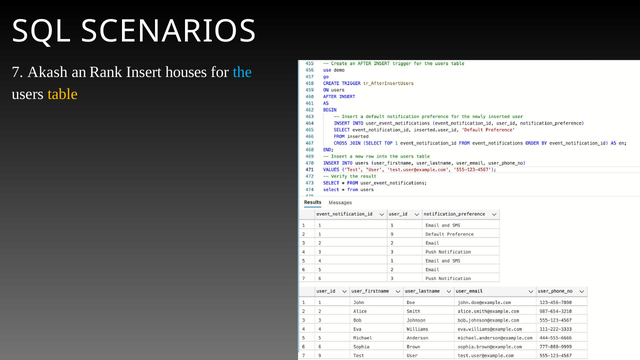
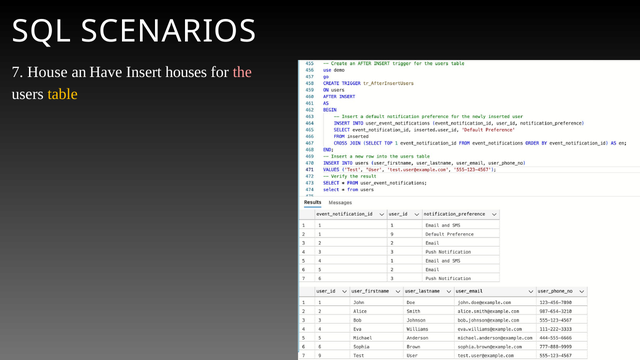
Akash: Akash -> House (47, 72)
Rank: Rank -> Have (106, 72)
the colour: light blue -> pink (242, 72)
